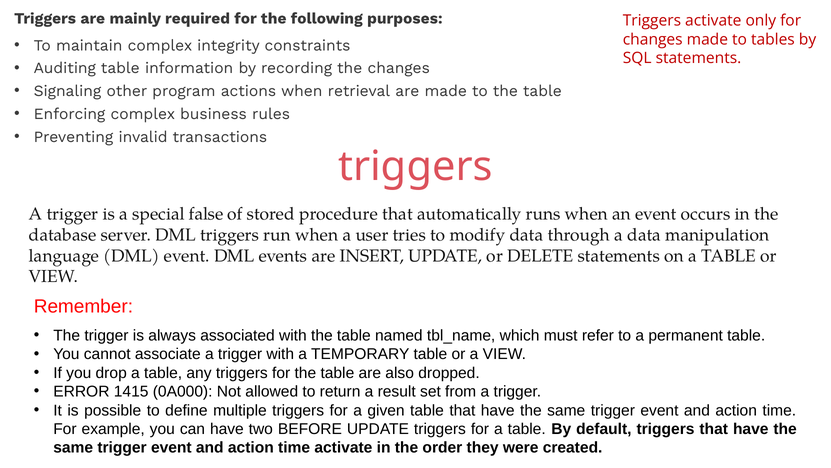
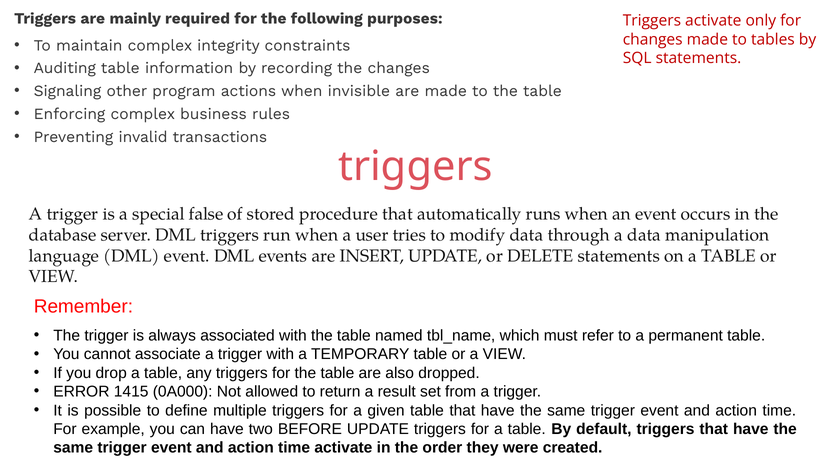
retrieval: retrieval -> invisible (359, 91)
